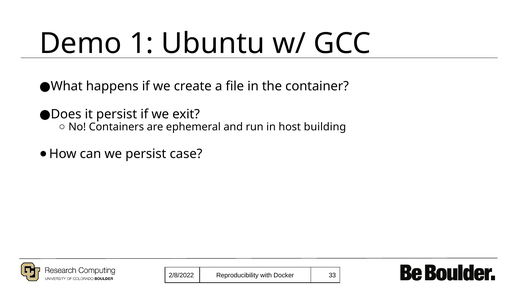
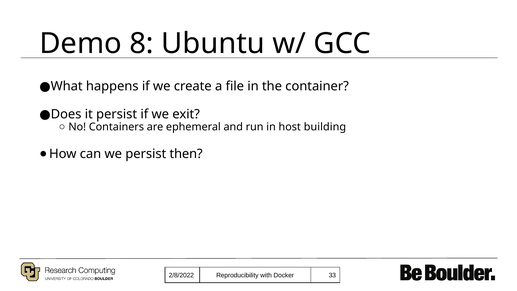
1: 1 -> 8 (142, 43)
case: case -> then (186, 154)
